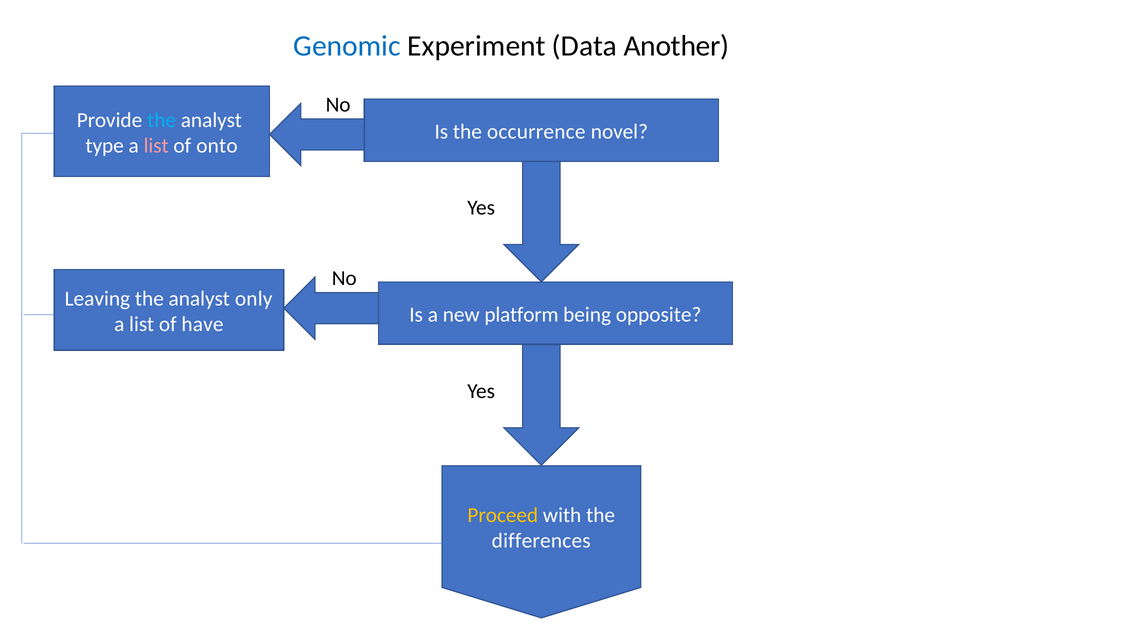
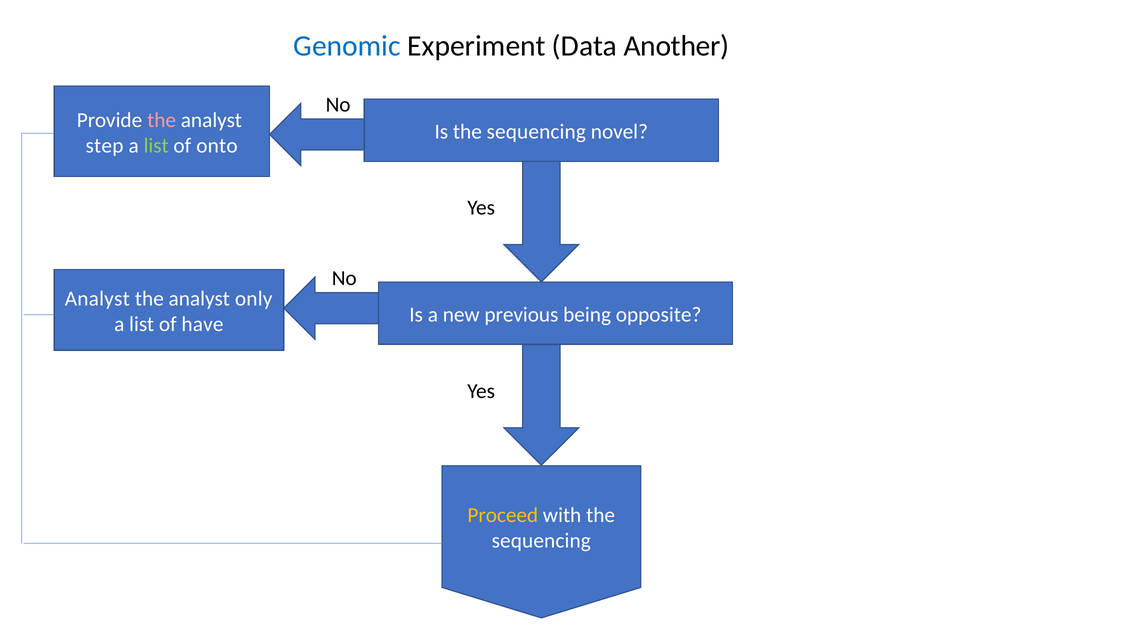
the colour: light blue -> pink (162, 120)
Is the occurrence: occurrence -> sequencing (536, 132)
type: type -> step (105, 146)
list colour: pink -> light green (156, 146)
Leaving: Leaving -> Analyst (97, 299)
platform: platform -> previous (521, 315)
differences: differences -> sequencing (541, 541)
